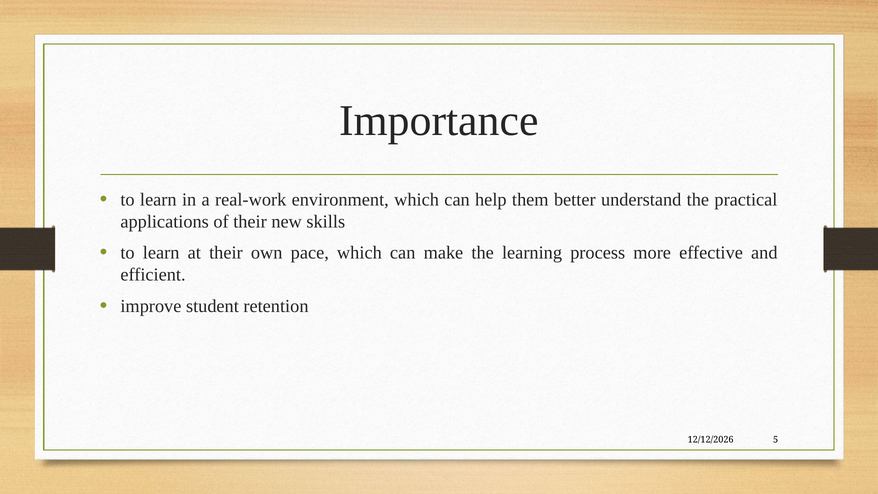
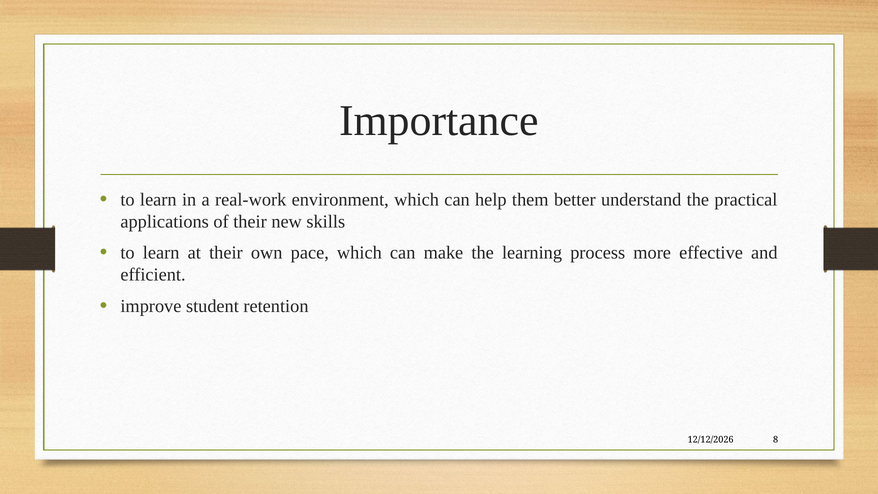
5: 5 -> 8 (776, 440)
